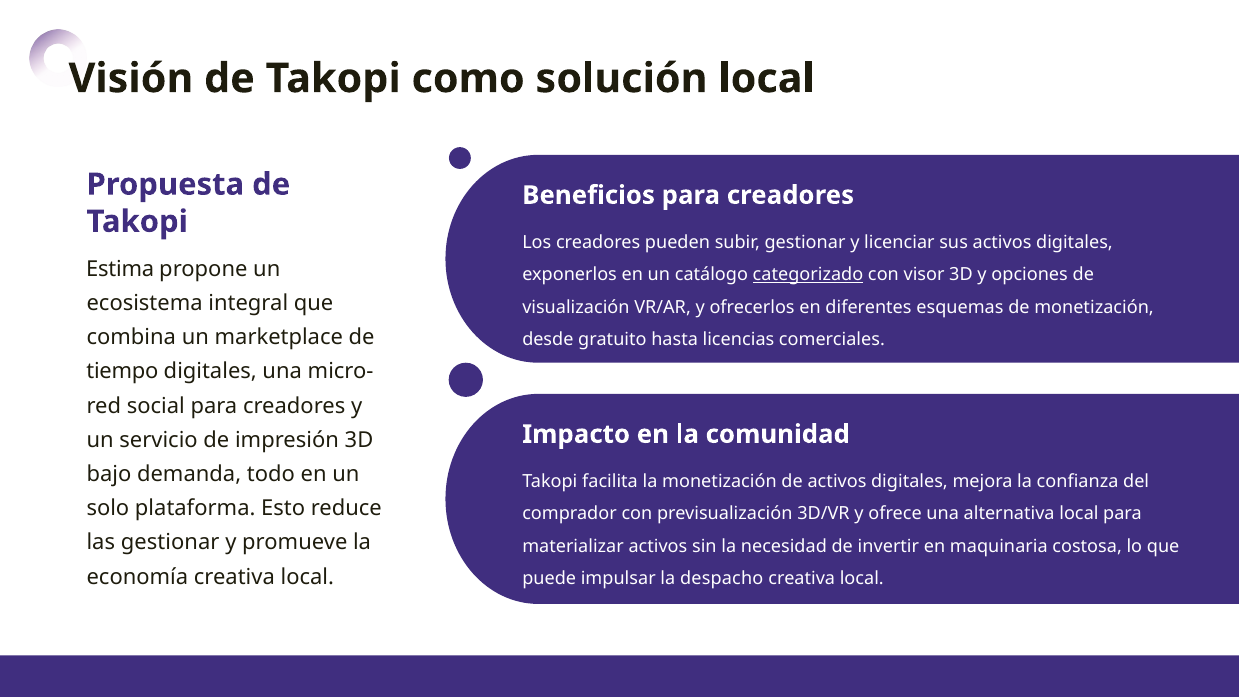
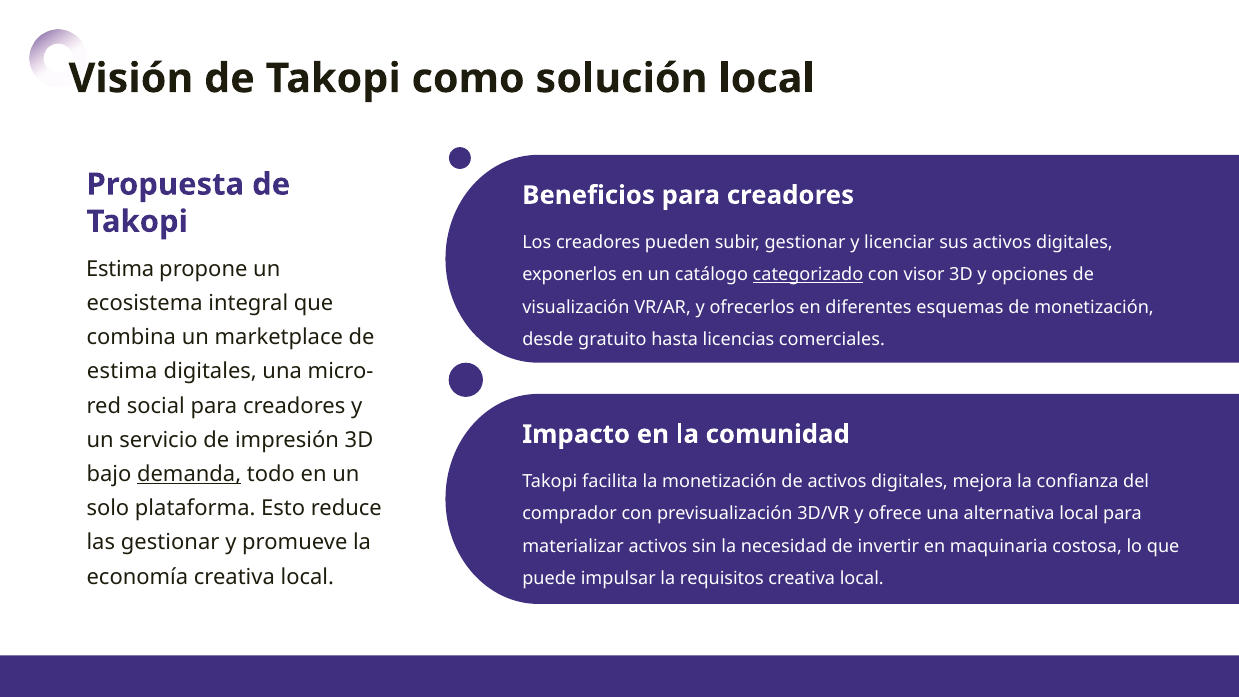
tiempo: tiempo -> estima (122, 371)
demanda underline: none -> present (189, 474)
despacho: despacho -> requisitos (722, 579)
